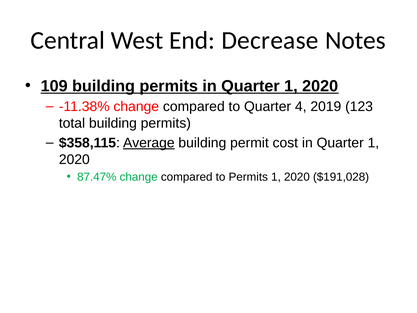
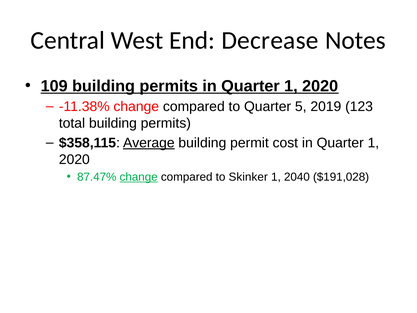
4: 4 -> 5 (301, 107)
change underline: none -> present (139, 177)
to Permits: Permits -> Skinker (248, 177)
2020: 2020 -> 2040 (297, 177)
